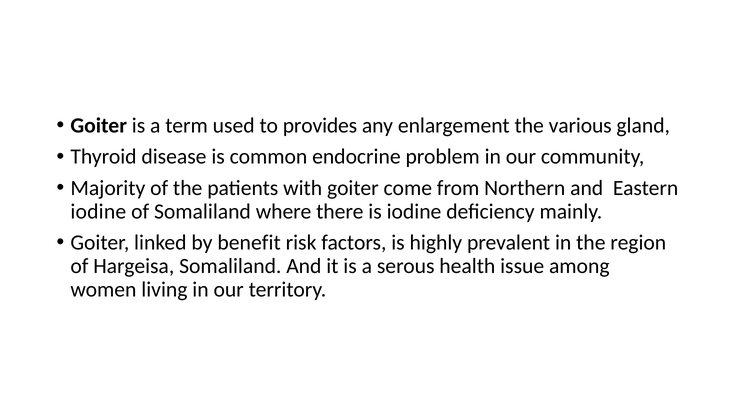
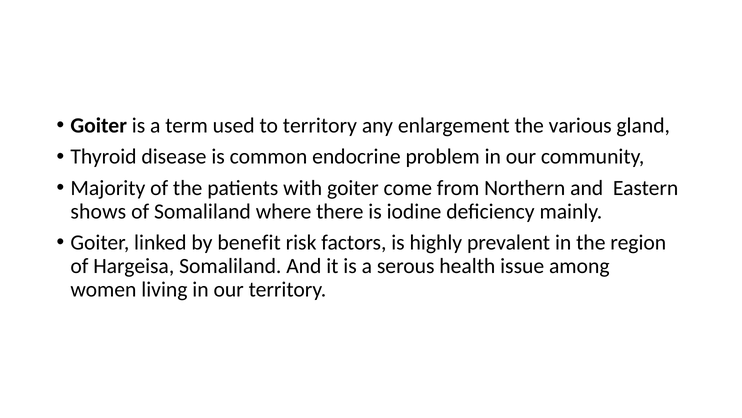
to provides: provides -> territory (320, 125)
iodine: iodine -> shows (98, 211)
